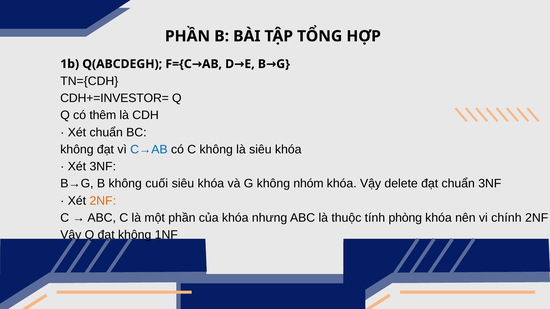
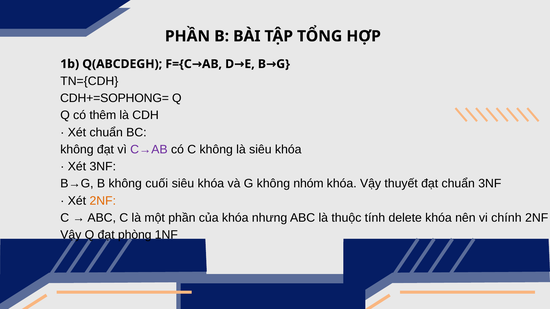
CDH+=INVESTOR=: CDH+=INVESTOR= -> CDH+=SOPHONG= (115, 98)
C→AB colour: blue -> purple (149, 150)
delete: delete -> thuyết (401, 184)
phòng: phòng -> delete (405, 218)
đạt không: không -> phòng (135, 235)
